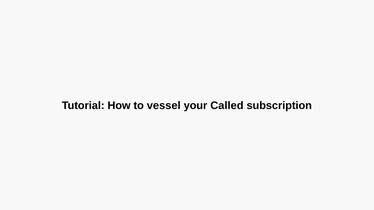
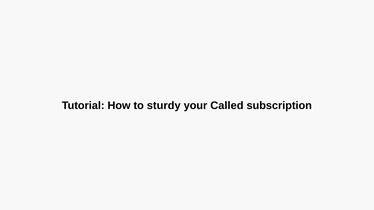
vessel: vessel -> sturdy (164, 106)
